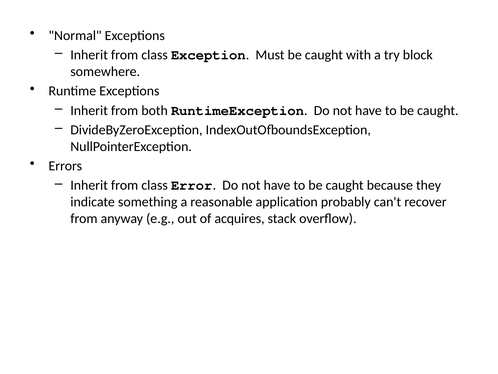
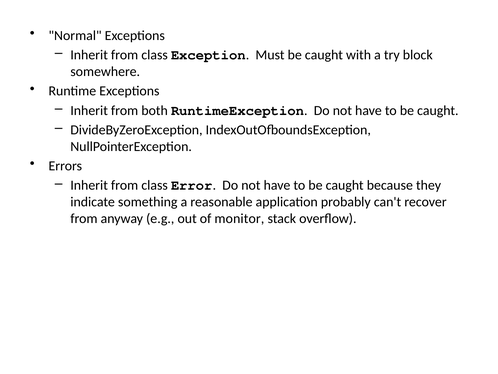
acquires: acquires -> monitor (239, 218)
